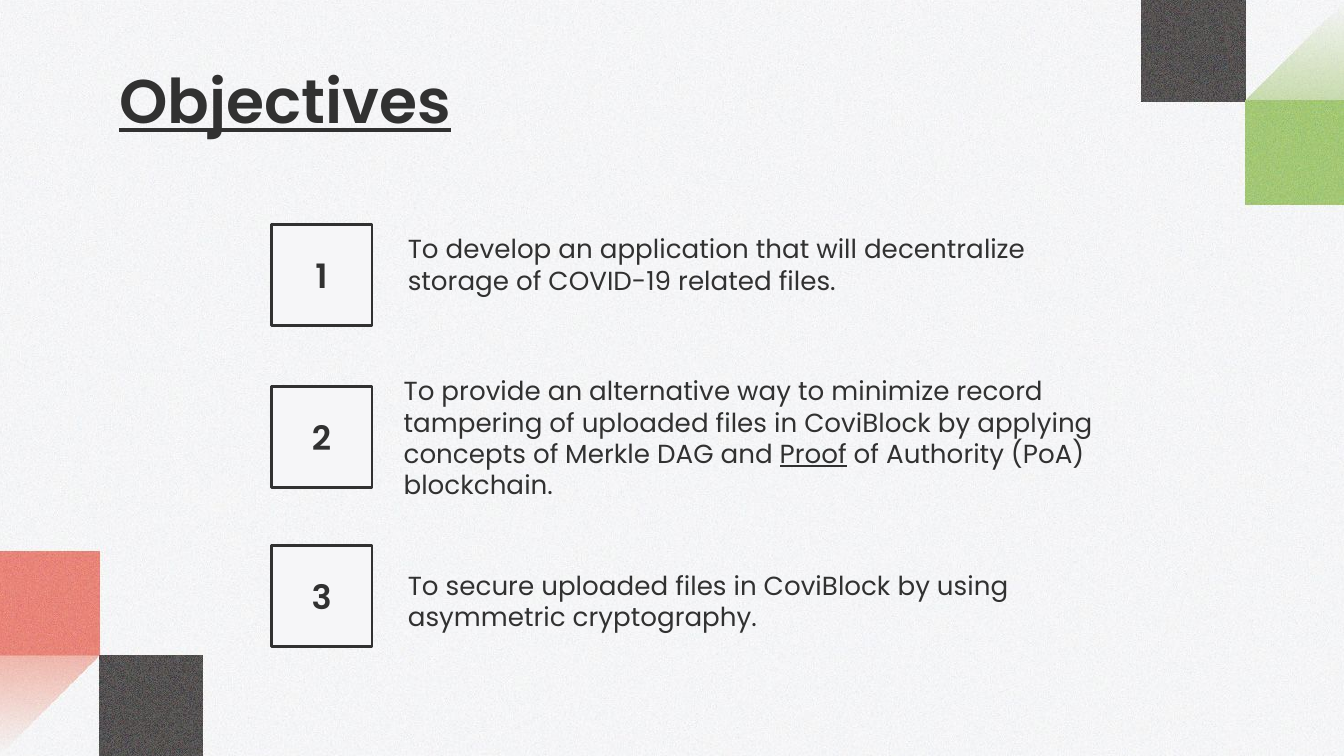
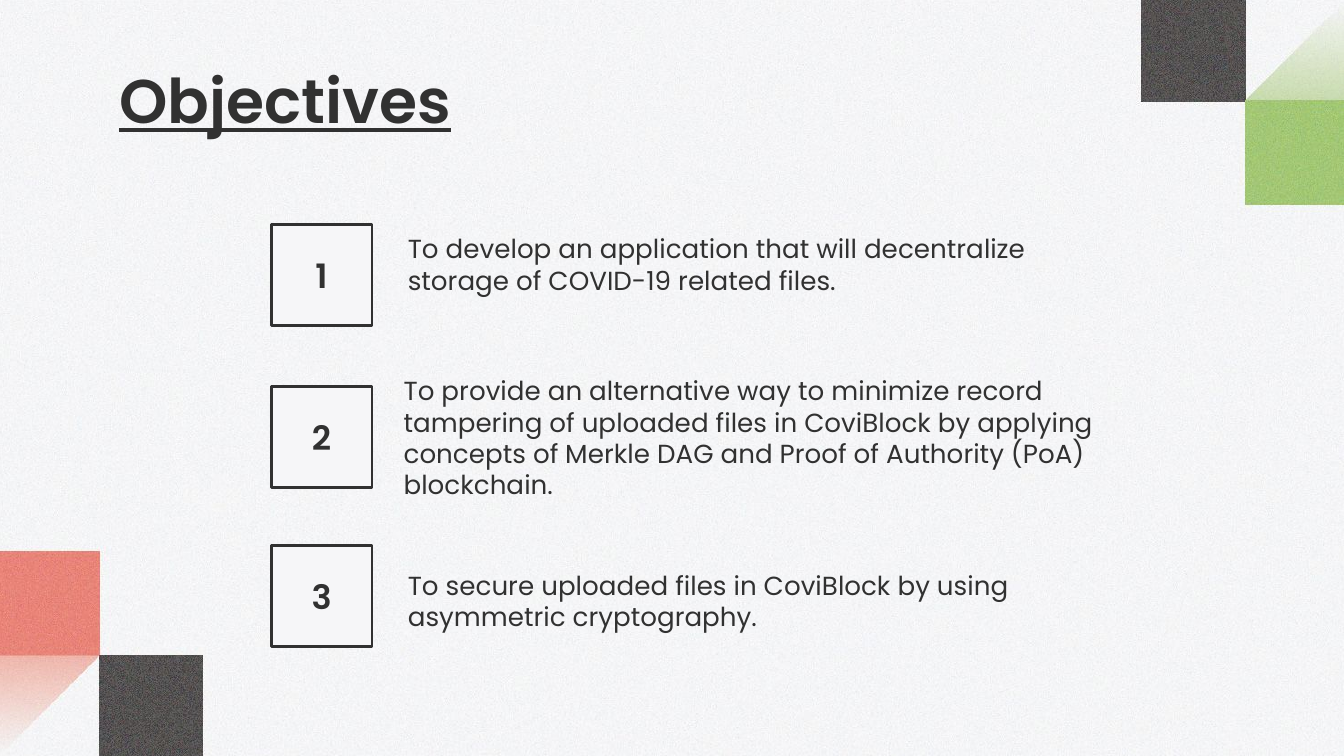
Proof underline: present -> none (813, 455)
